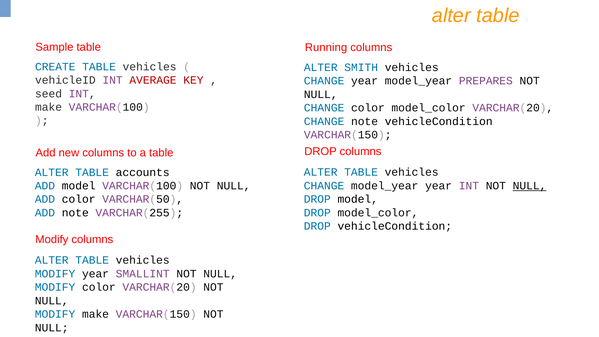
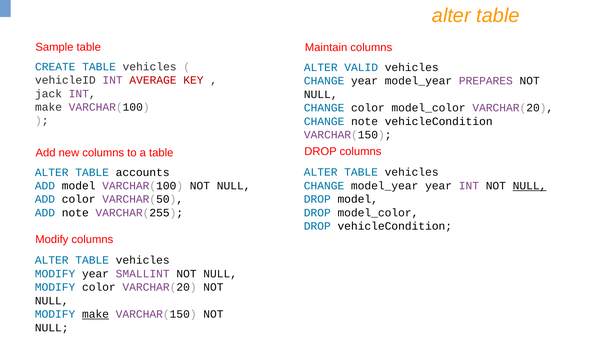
Running: Running -> Maintain (326, 47)
SMITH: SMITH -> VALID (361, 67)
seed: seed -> jack (49, 94)
make underline: none -> present (96, 314)
